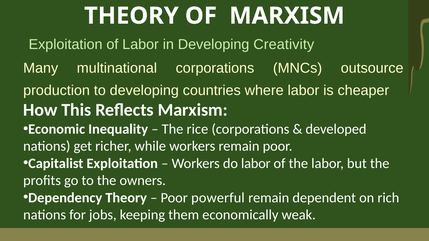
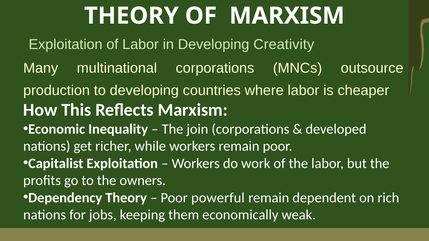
rice: rice -> join (197, 129)
do labor: labor -> work (256, 164)
